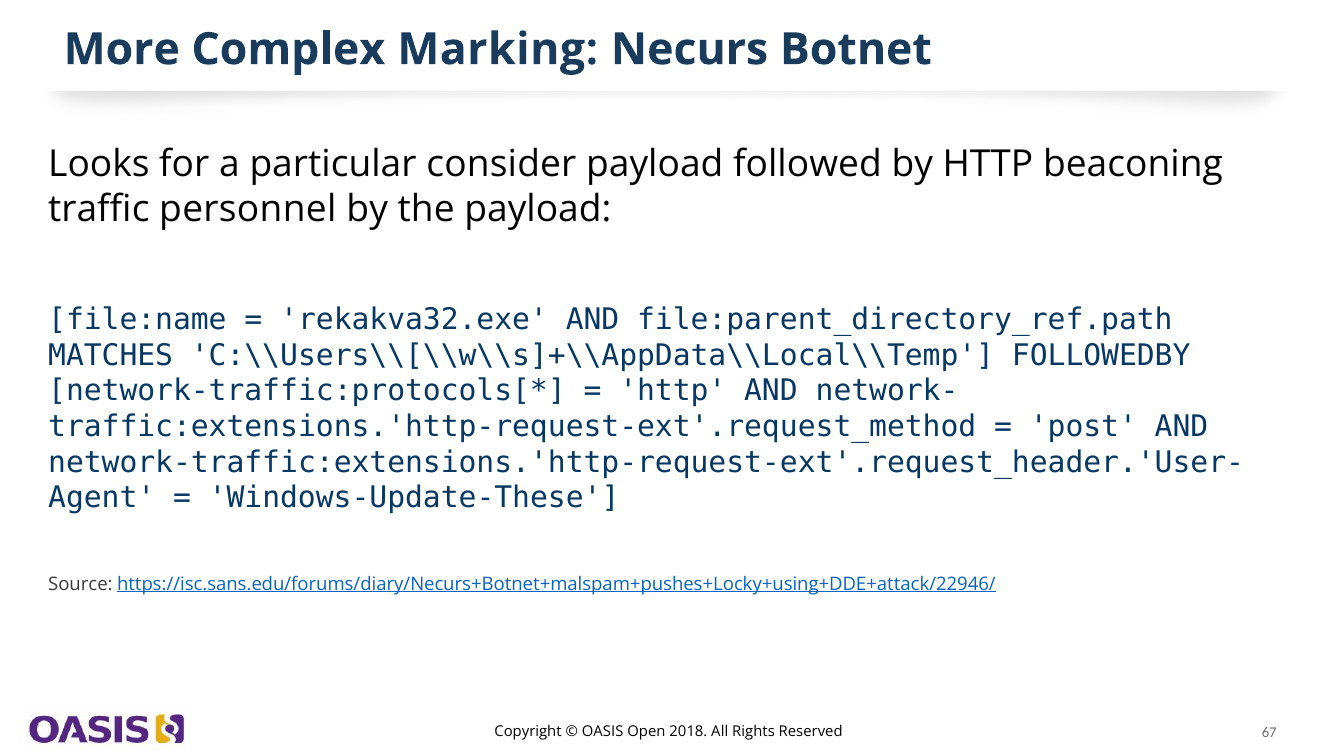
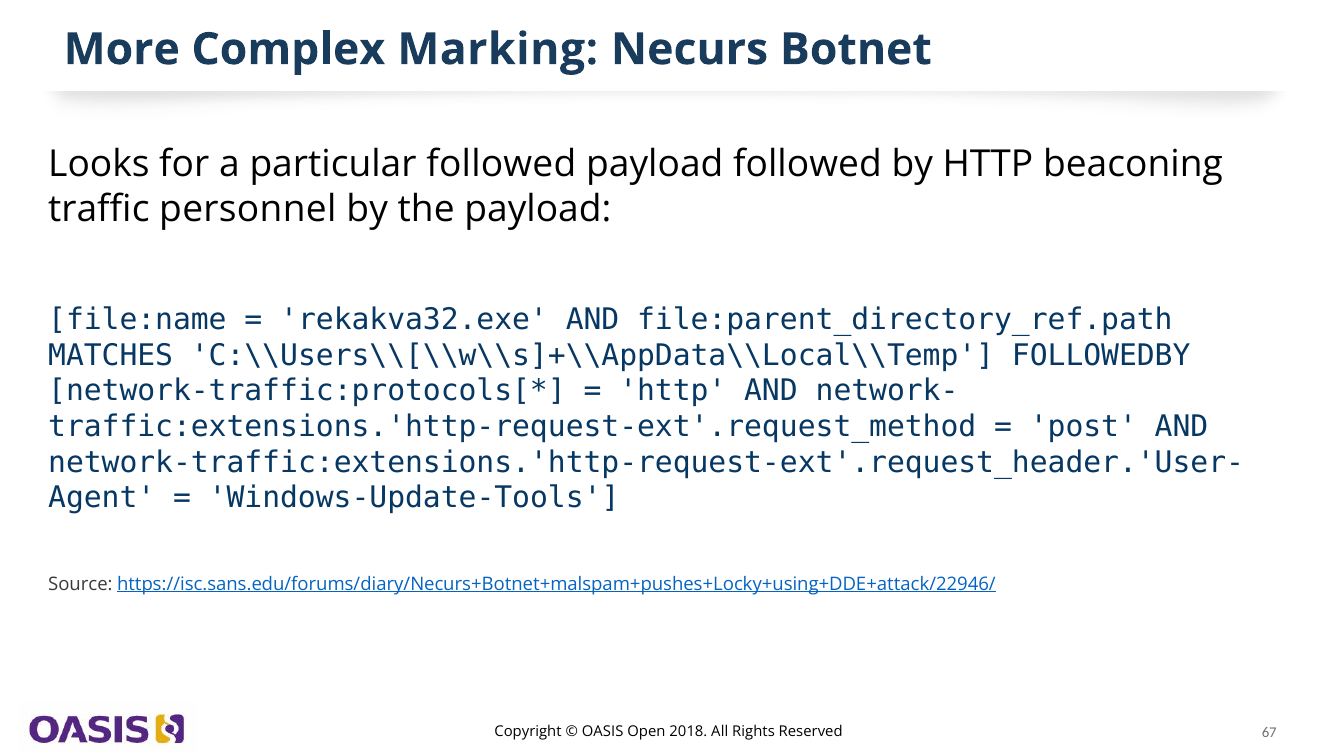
particular consider: consider -> followed (501, 164)
Windows-Update-These: Windows-Update-These -> Windows-Update-Tools (414, 498)
